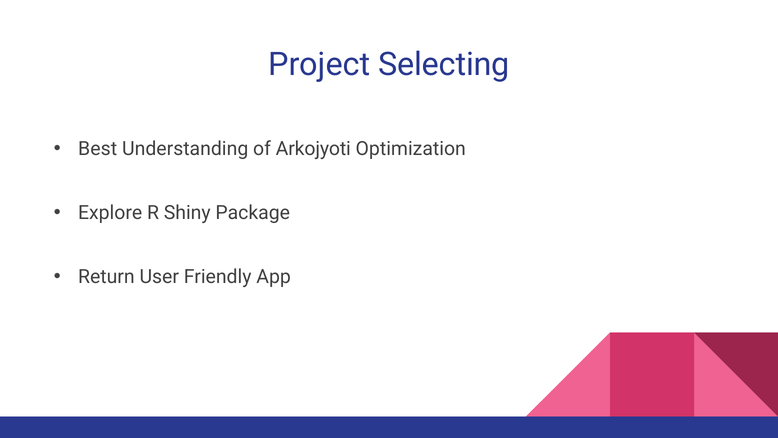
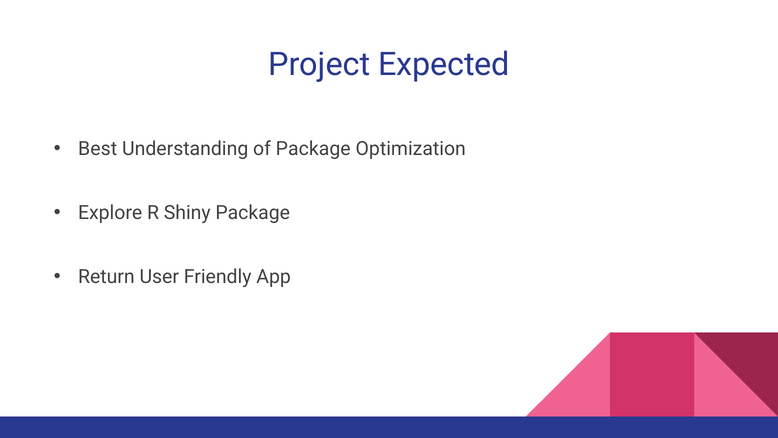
Selecting: Selecting -> Expected (444, 64)
of Arkojyoti: Arkojyoti -> Package (313, 149)
